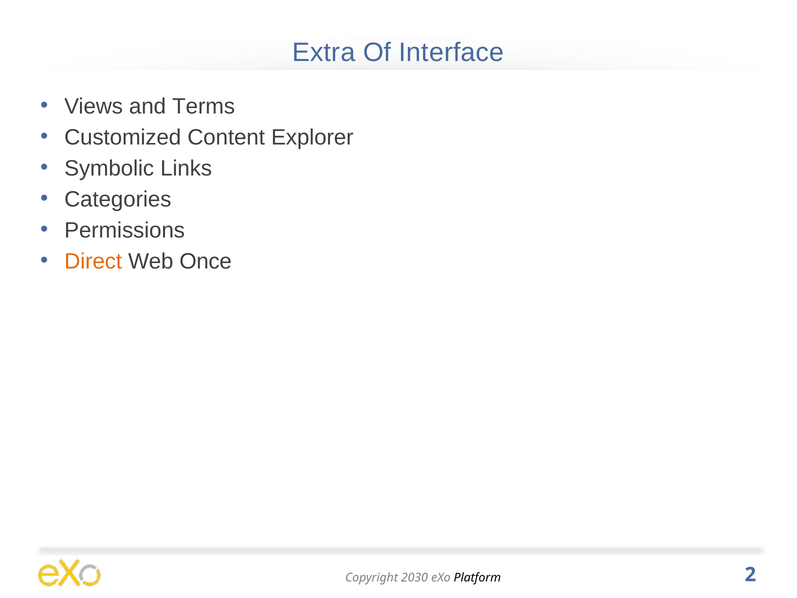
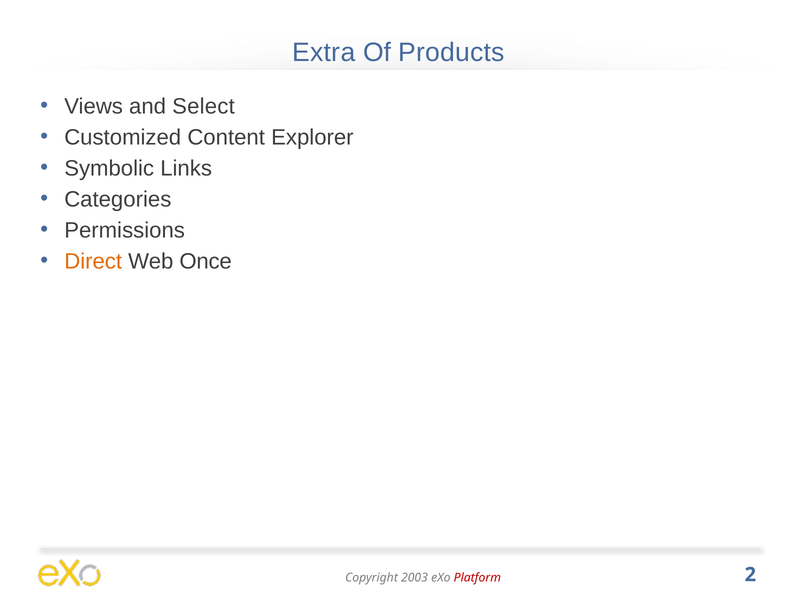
Interface: Interface -> Products (452, 52)
Terms: Terms -> Select (203, 106)
2030: 2030 -> 2003 (414, 577)
Platform colour: black -> red (477, 577)
